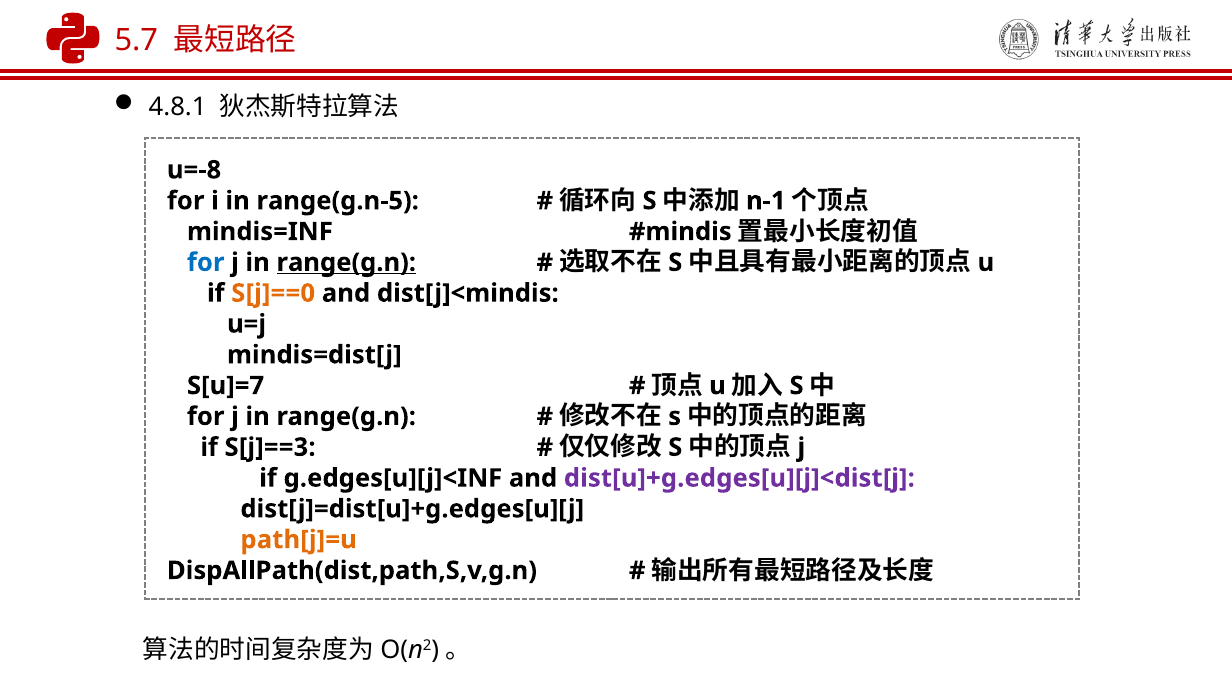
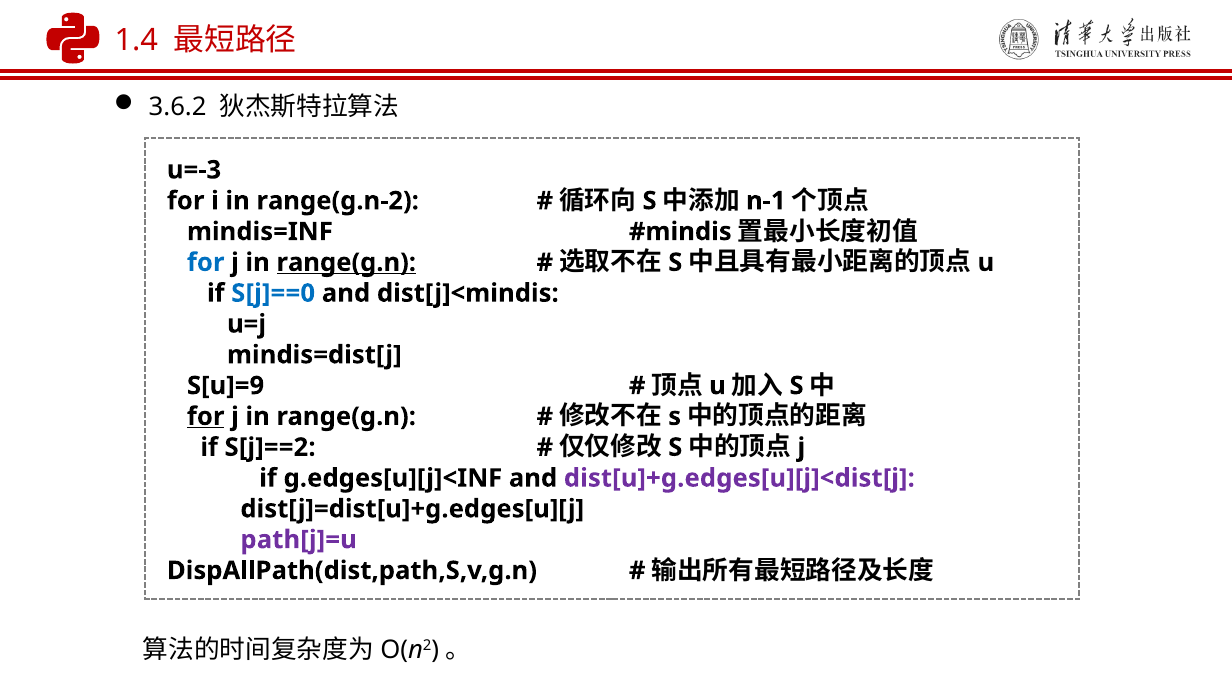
5.7: 5.7 -> 1.4 (136, 40)
4.8.1: 4.8.1 -> 3.6.2 (178, 107)
u=-8: u=-8 -> u=-3 (194, 170)
range(g.n-5: range(g.n-5 -> range(g.n-2 (338, 201)
S[j]==0 colour: orange -> blue (273, 293)
S[u]=7: S[u]=7 -> S[u]=9 (226, 386)
for underline: none -> present (206, 416)
S[j]==3: S[j]==3 -> S[j]==2 (270, 447)
path[j]=u colour: orange -> purple (299, 540)
